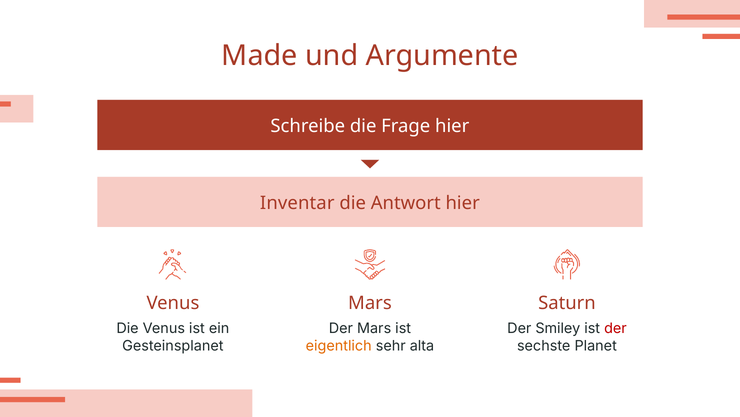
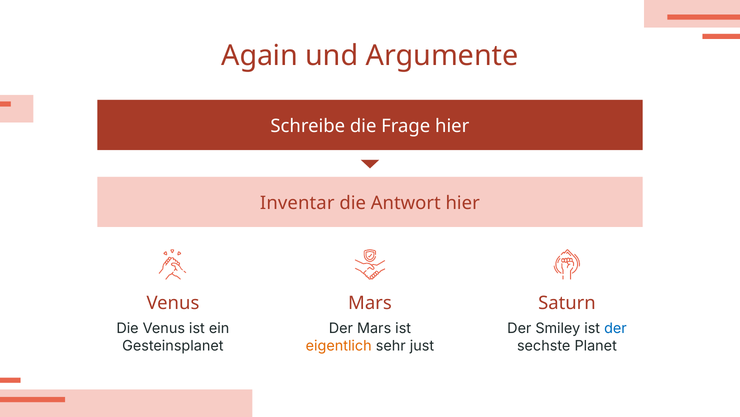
Made: Made -> Again (260, 56)
der colour: red -> blue (615, 328)
alta: alta -> just (422, 345)
